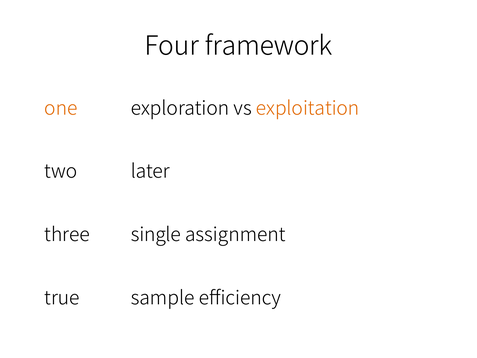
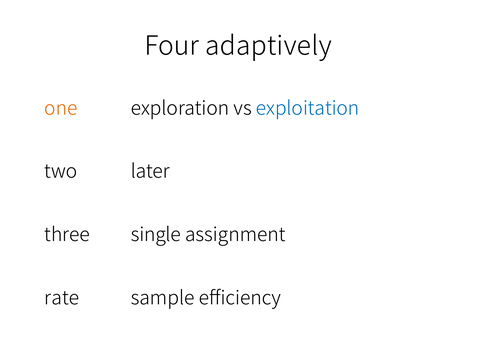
framework: framework -> adaptively (268, 46)
exploitation colour: orange -> blue (308, 108)
true: true -> rate (62, 298)
